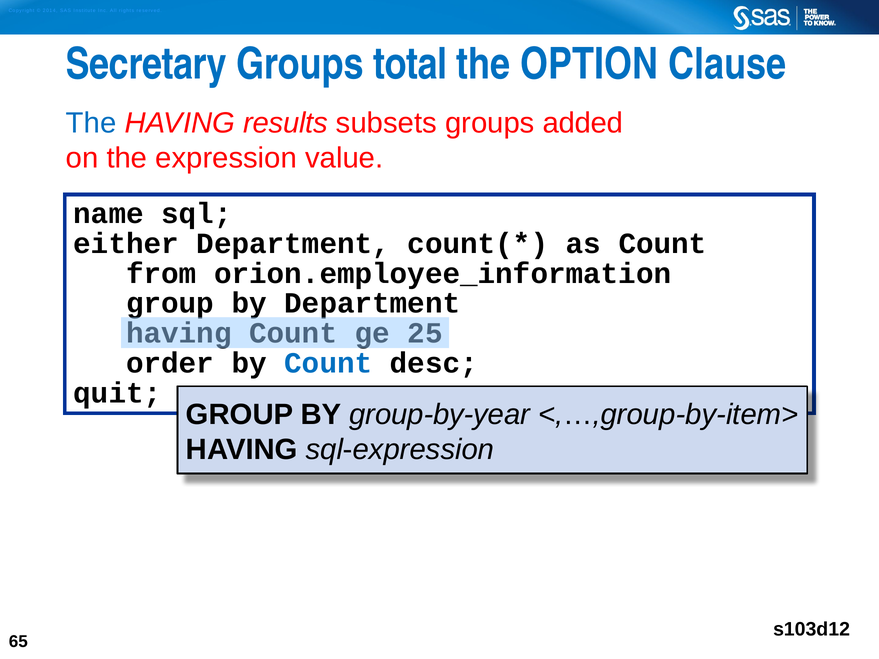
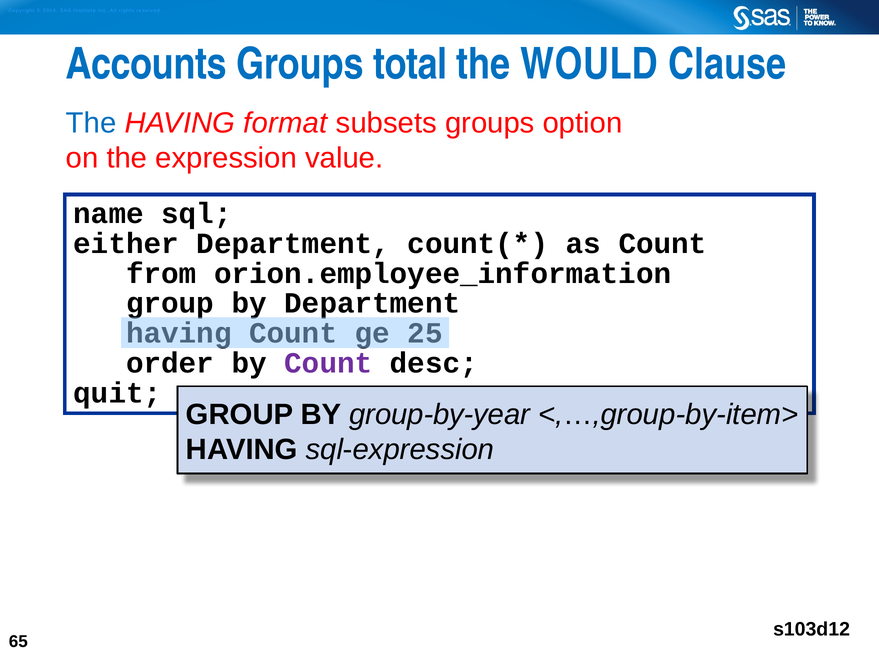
Secretary: Secretary -> Accounts (146, 64)
OPTION: OPTION -> WOULD (589, 64)
results: results -> format (285, 123)
added: added -> option (583, 123)
Count colour: blue -> purple (328, 363)
